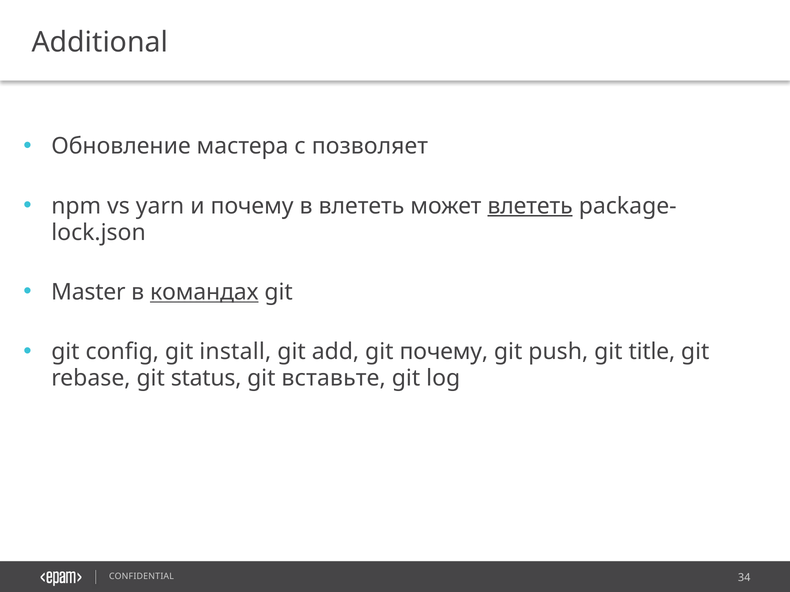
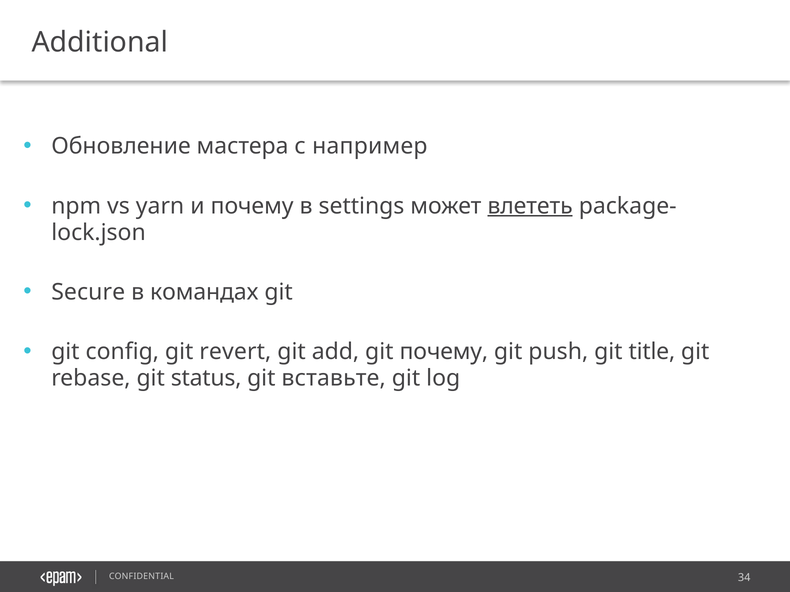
позволяет: позволяет -> например (370, 146)
в влететь: влететь -> settings (362, 206)
Master: Master -> Secure (88, 292)
командах underline: present -> none (204, 292)
install: install -> revert (235, 352)
